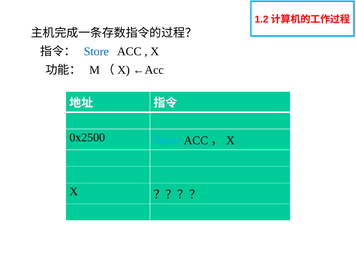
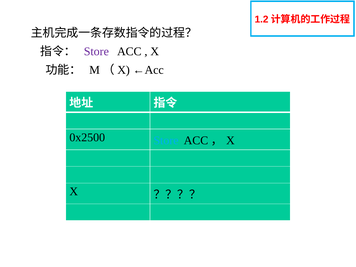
Store colour: blue -> purple (96, 51)
